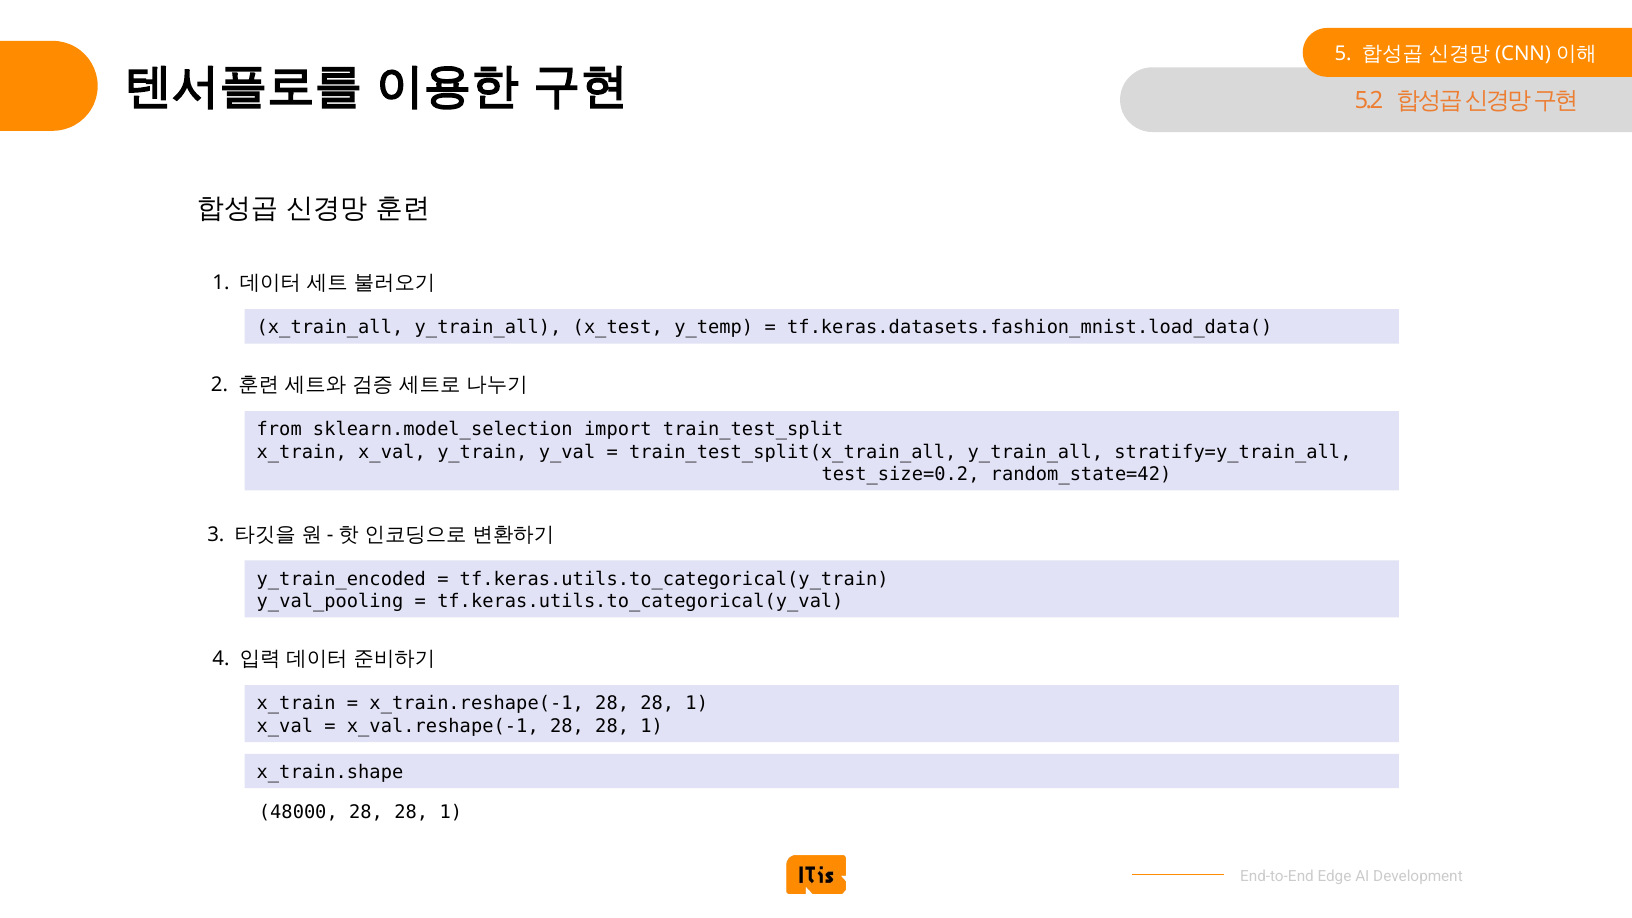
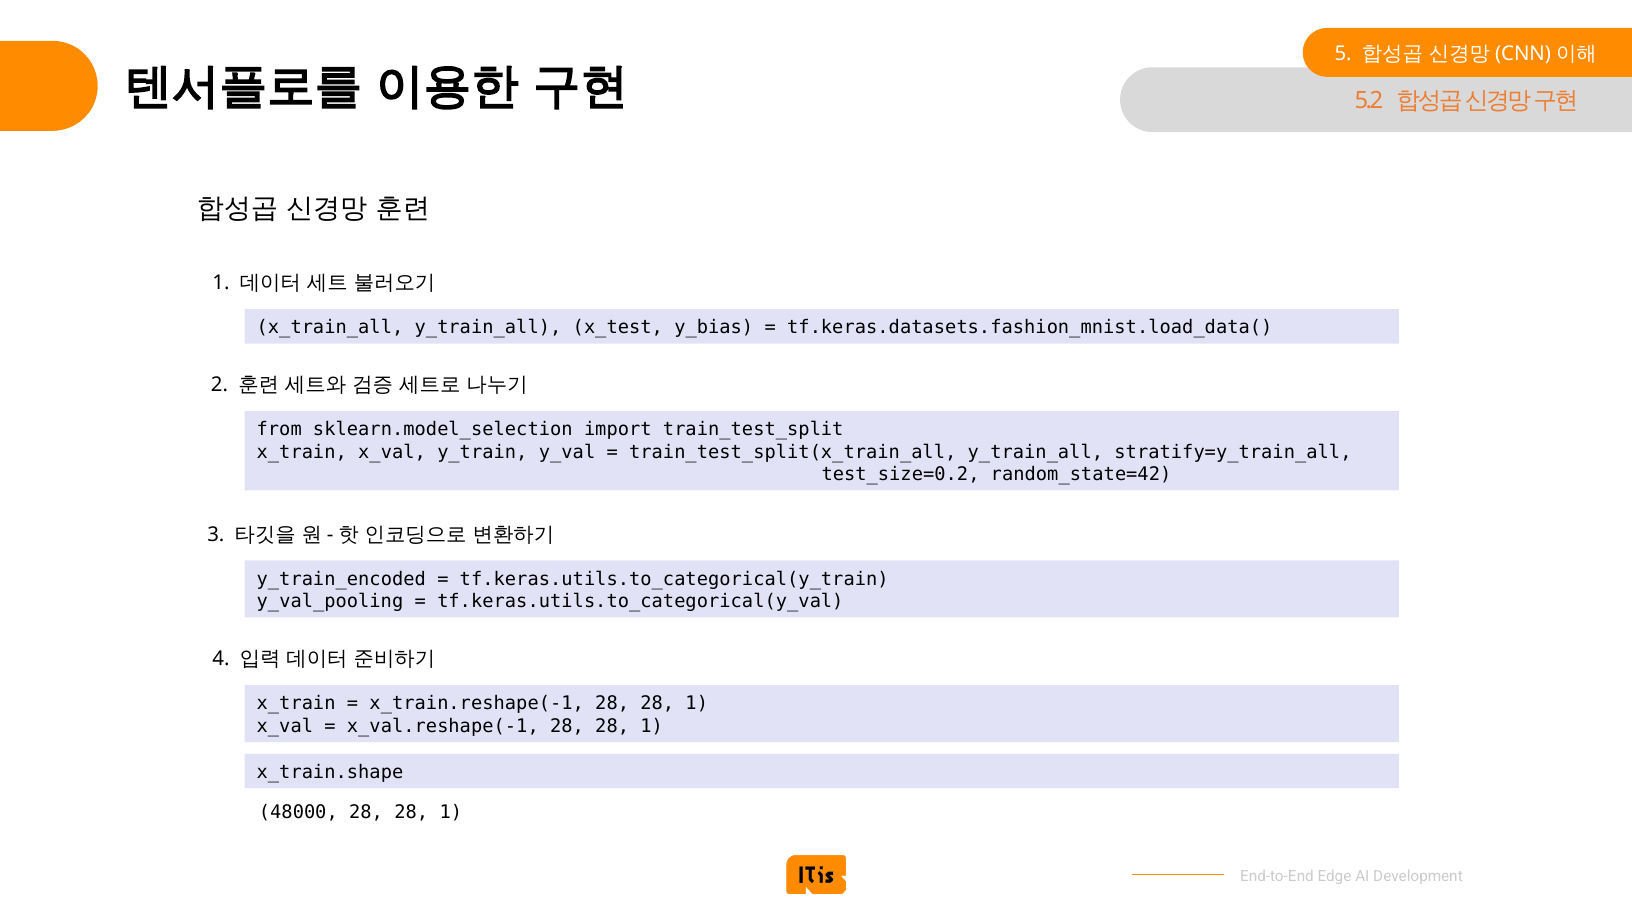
y_temp: y_temp -> y_bias (714, 328)
